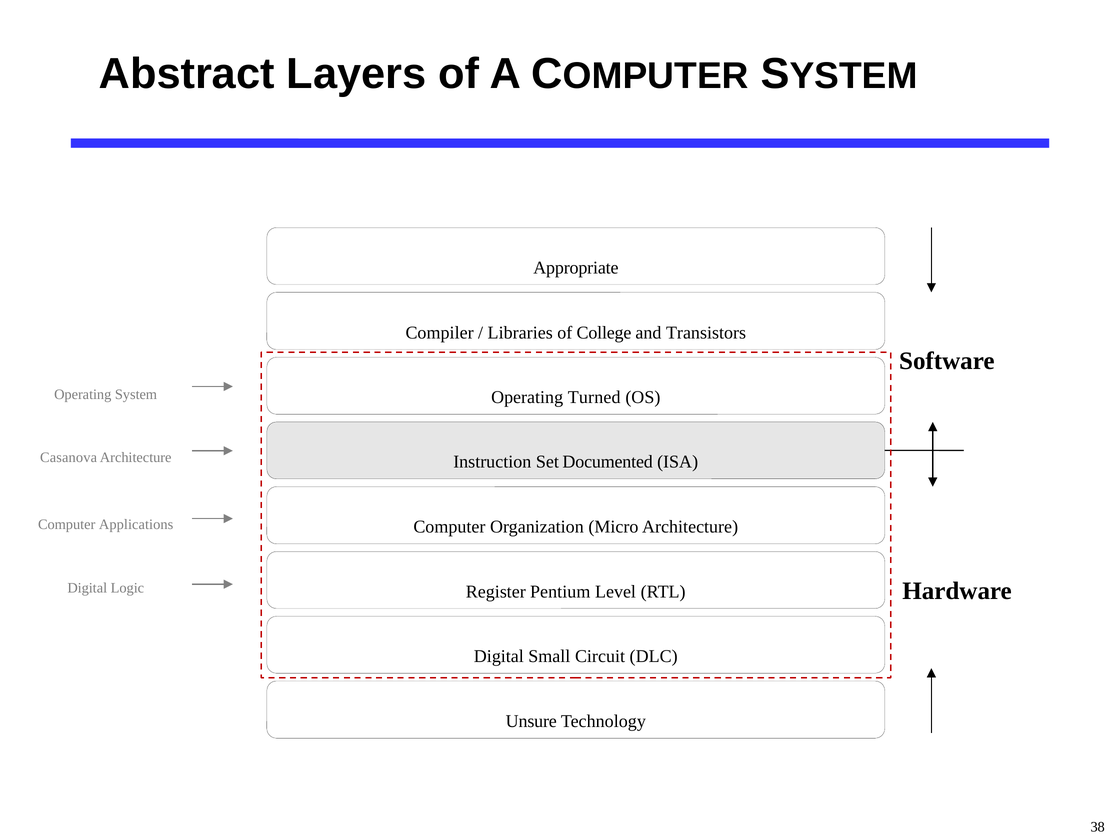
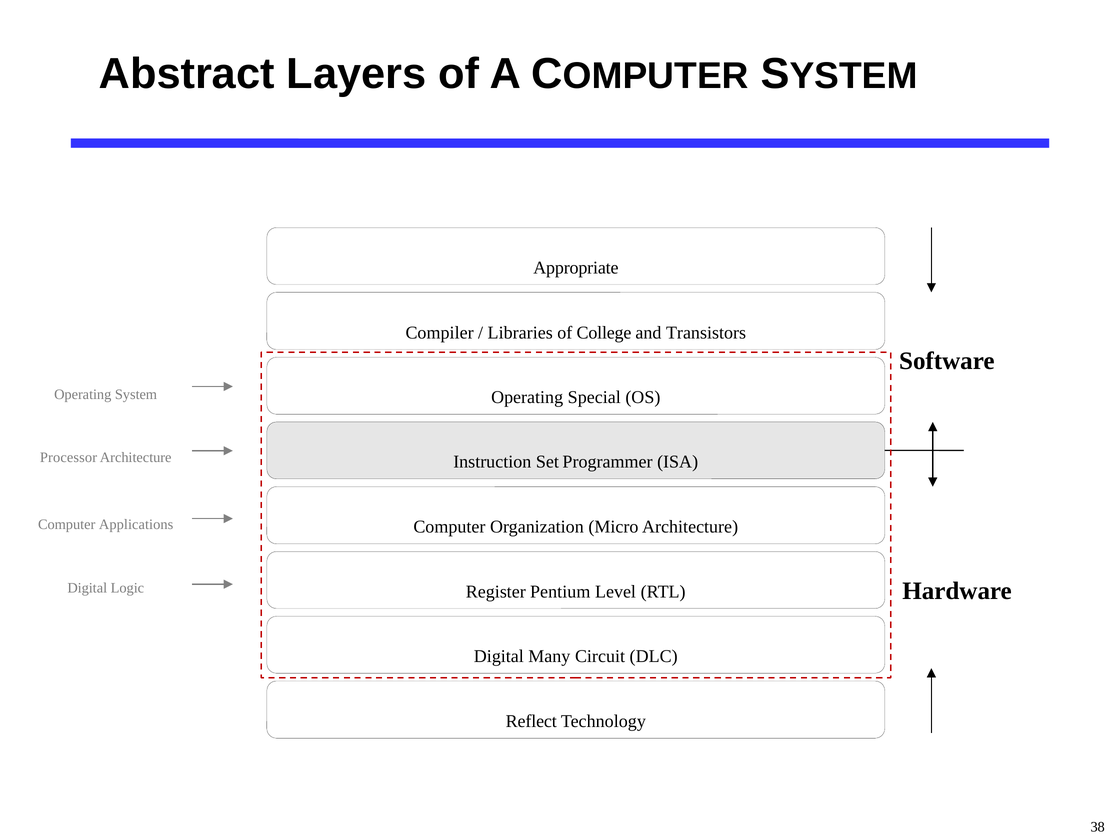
Turned: Turned -> Special (594, 397)
Casanova: Casanova -> Processor (69, 457)
Documented: Documented -> Programmer (608, 462)
Small: Small -> Many (549, 656)
Unsure: Unsure -> Reflect (531, 721)
